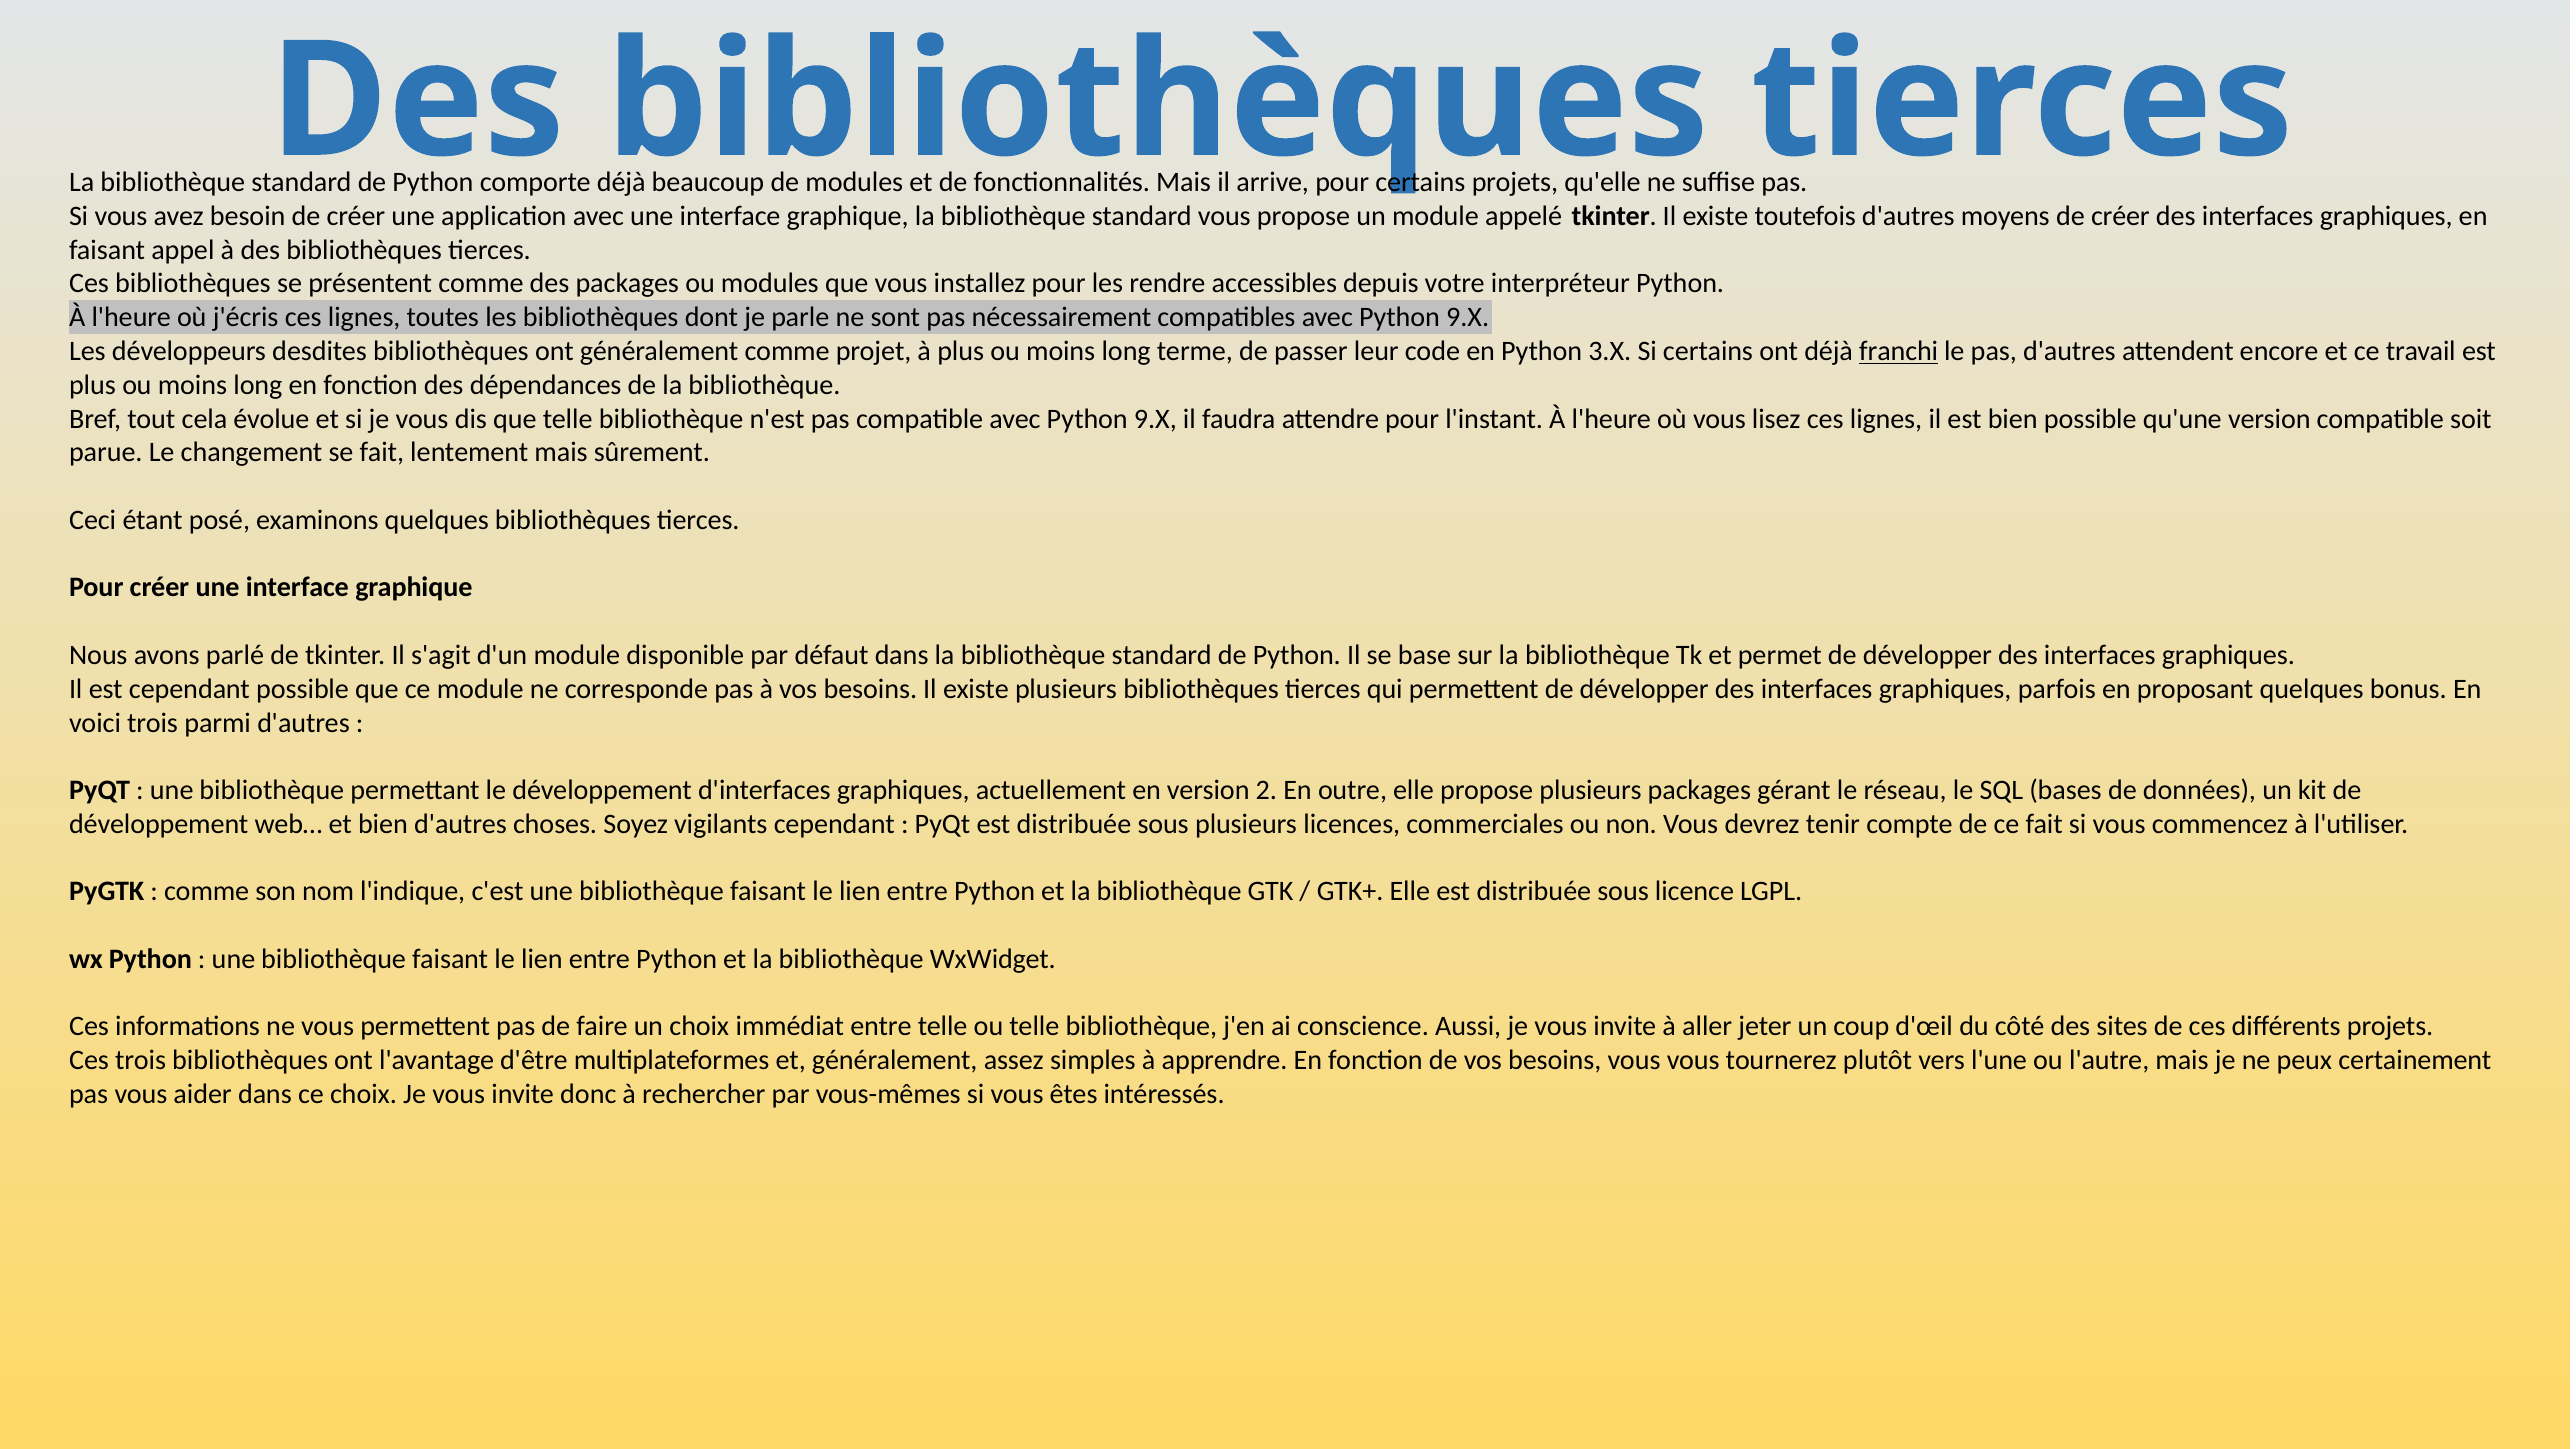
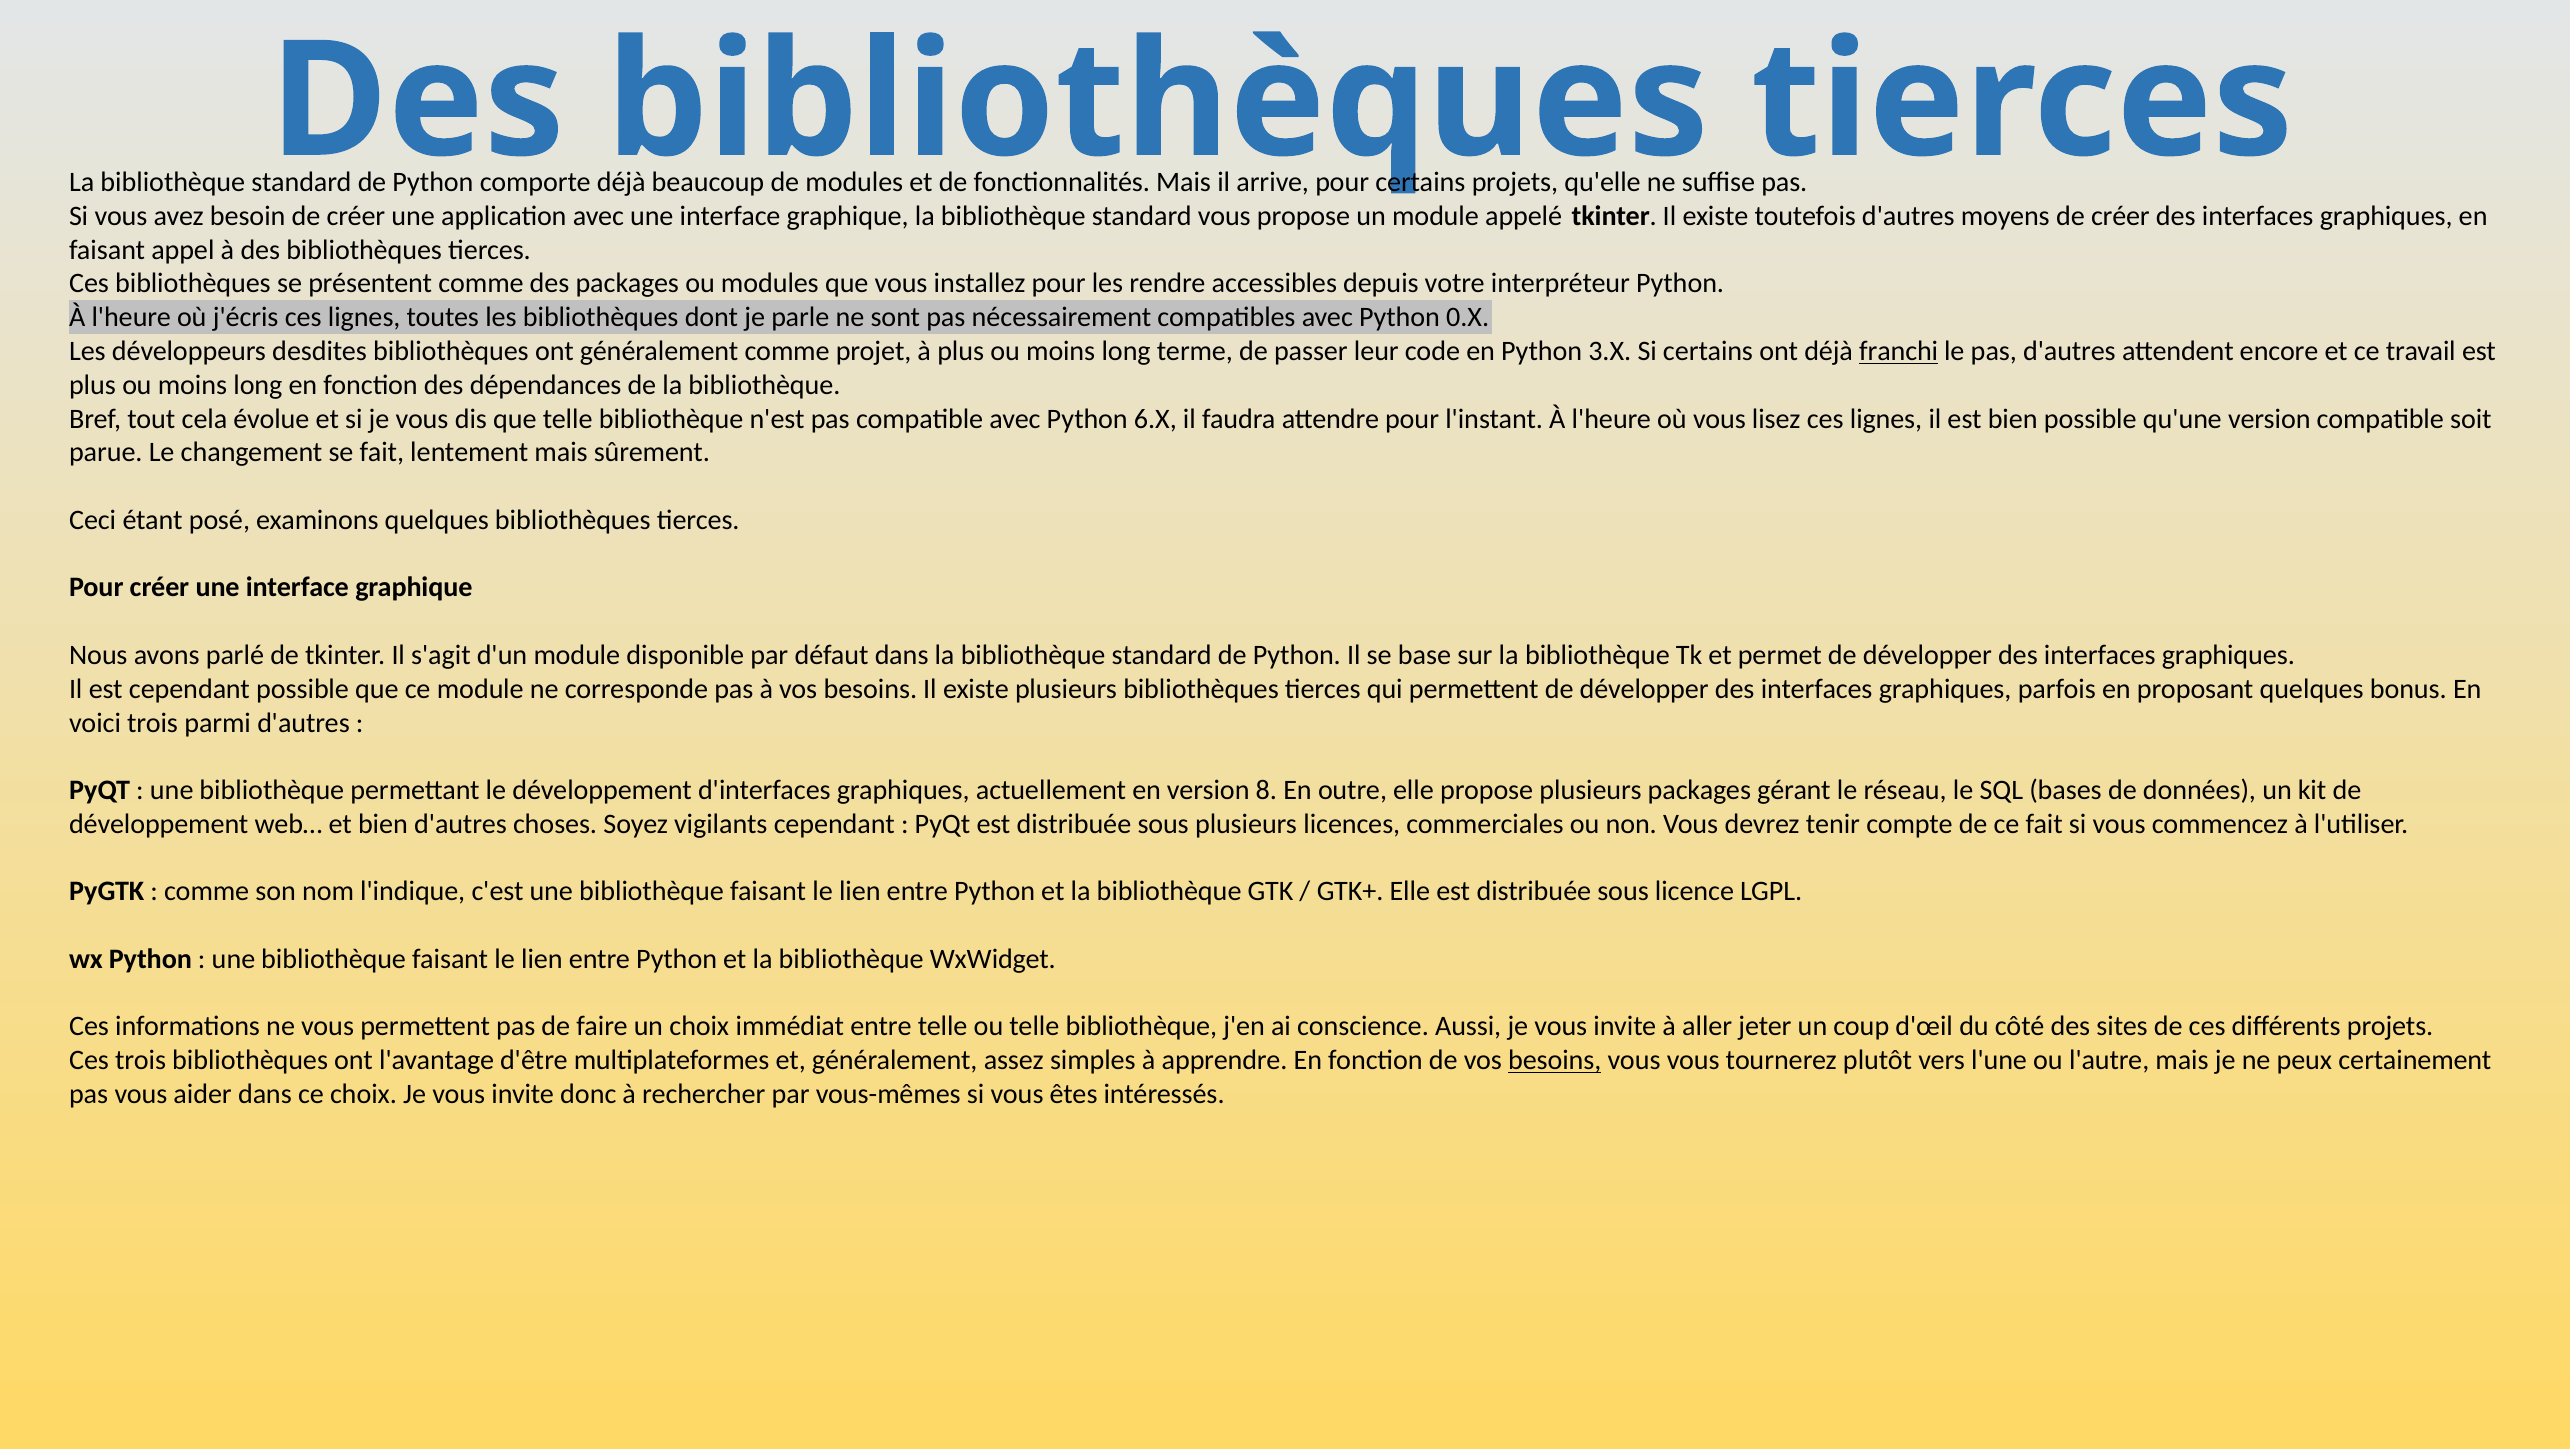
compatibles avec Python 9.X: 9.X -> 0.X (1468, 317)
compatible avec Python 9.X: 9.X -> 6.X (1155, 419)
2: 2 -> 8 (1266, 790)
besoins underline: none -> present (1555, 1060)
